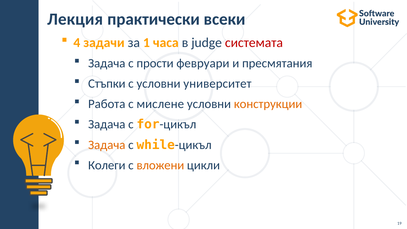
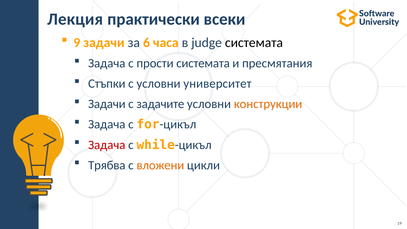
4: 4 -> 9 (77, 43)
1: 1 -> 6 (146, 43)
системата colour: red -> black (254, 43)
прости февруари: февруари -> системата (203, 63)
Работа: Работа -> Задачи (107, 104)
мислене: мислене -> задачите (160, 104)
Задача colour: orange -> red (107, 145)
Колеги: Колеги -> Трябва (107, 165)
